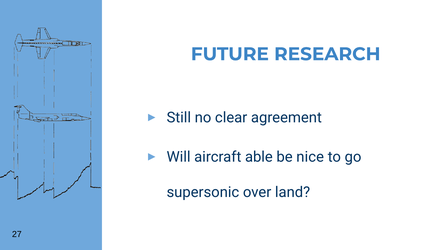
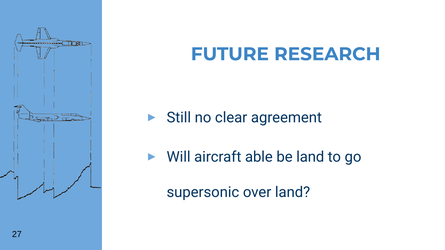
be nice: nice -> land (310, 157)
